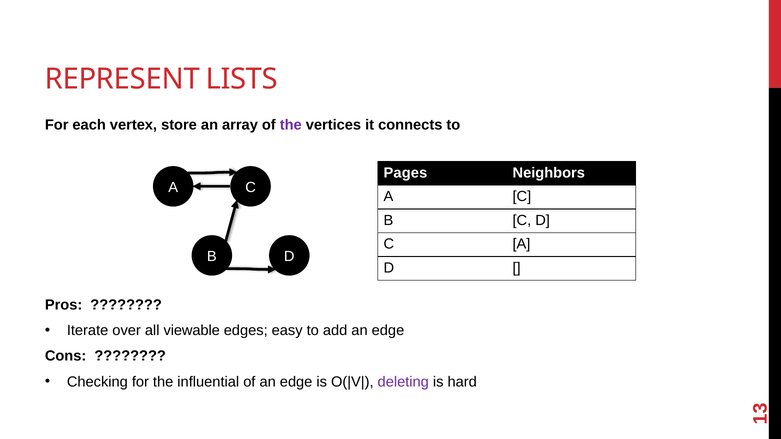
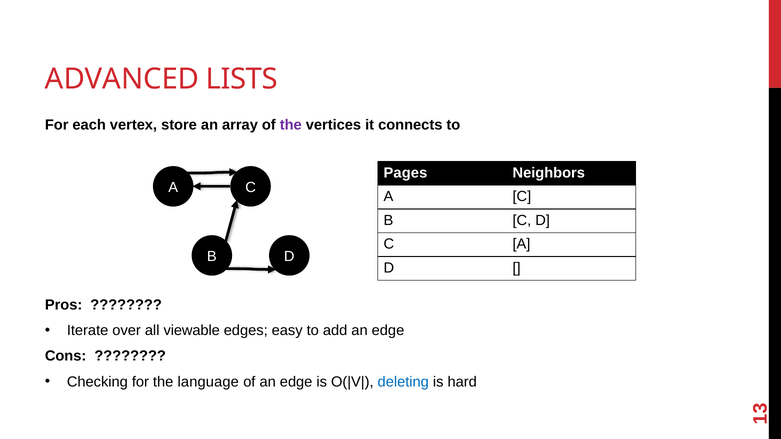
REPRESENT: REPRESENT -> ADVANCED (122, 79)
influential: influential -> language (208, 382)
deleting colour: purple -> blue (403, 382)
